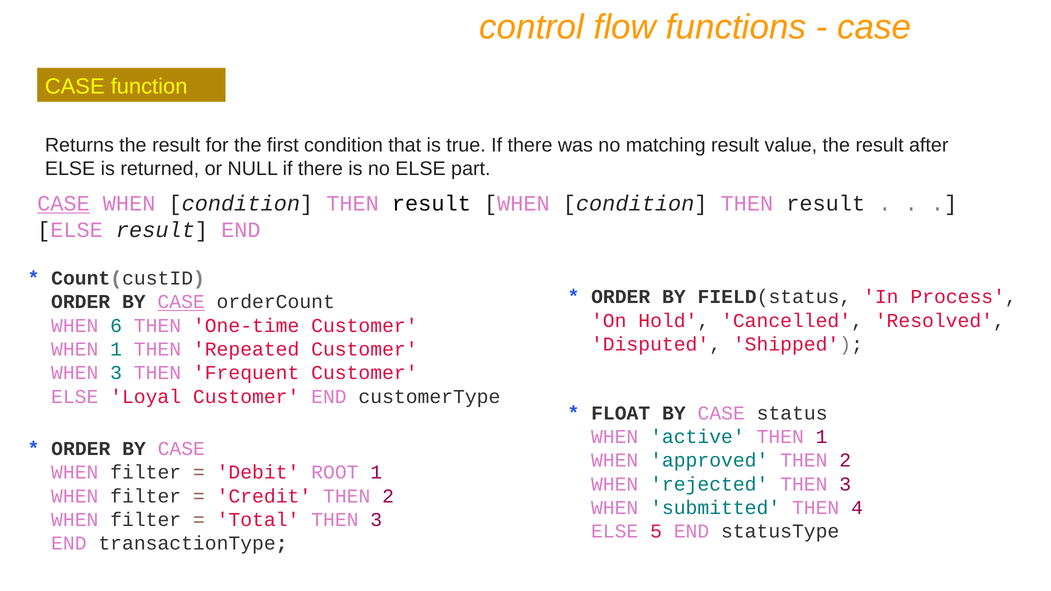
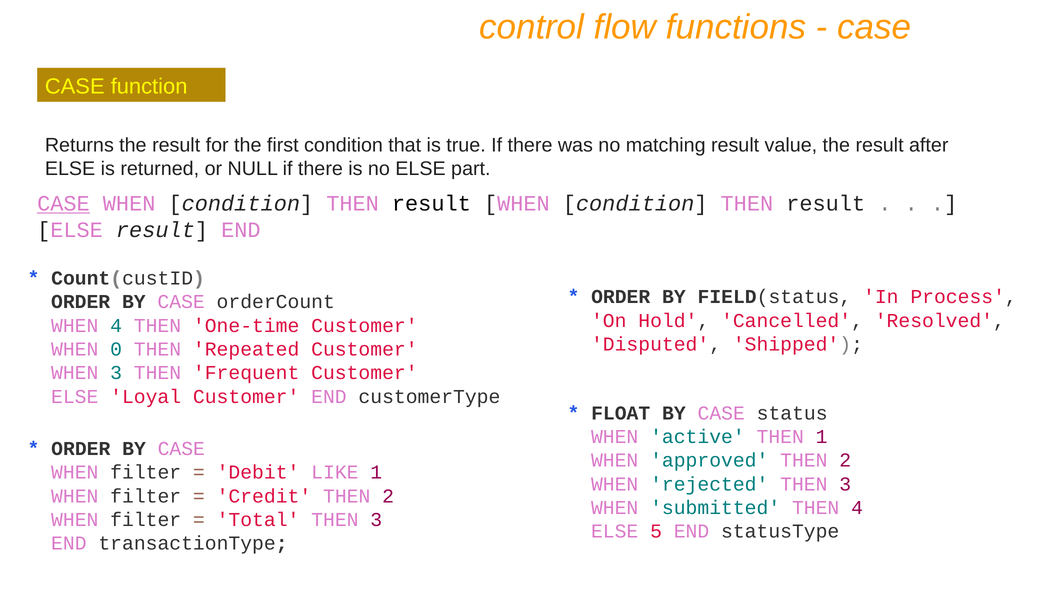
CASE underline: present -> none (181, 302)
WHEN 6: 6 -> 4 (116, 326)
WHEN 1: 1 -> 0 (116, 349)
ROOT: ROOT -> LIKE (335, 473)
